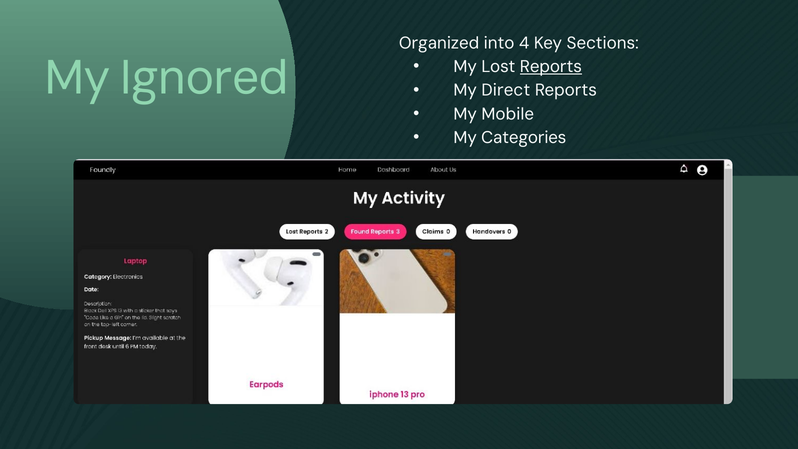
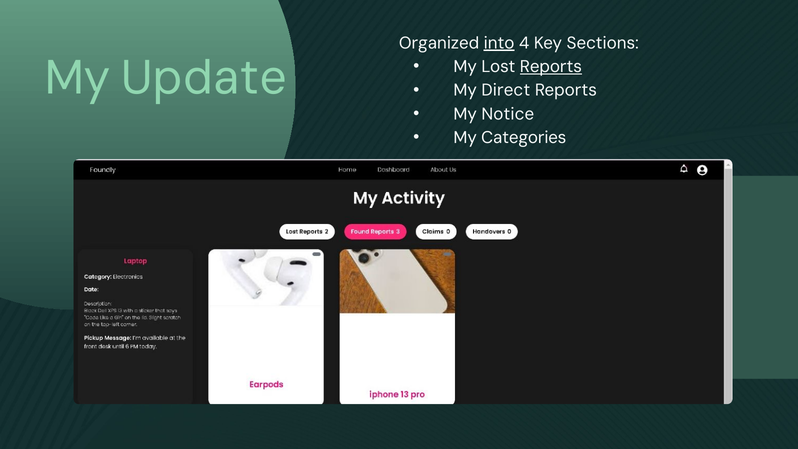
into underline: none -> present (499, 43)
Ignored: Ignored -> Update (204, 78)
Mobile: Mobile -> Notice (508, 114)
